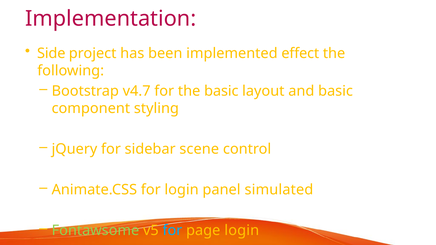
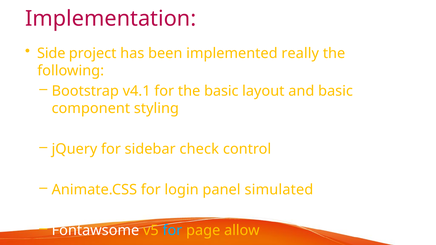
effect: effect -> really (300, 53)
v4.7: v4.7 -> v4.1 (137, 91)
scene: scene -> check (199, 149)
Fontawsome colour: light green -> white (95, 231)
page login: login -> allow (242, 231)
